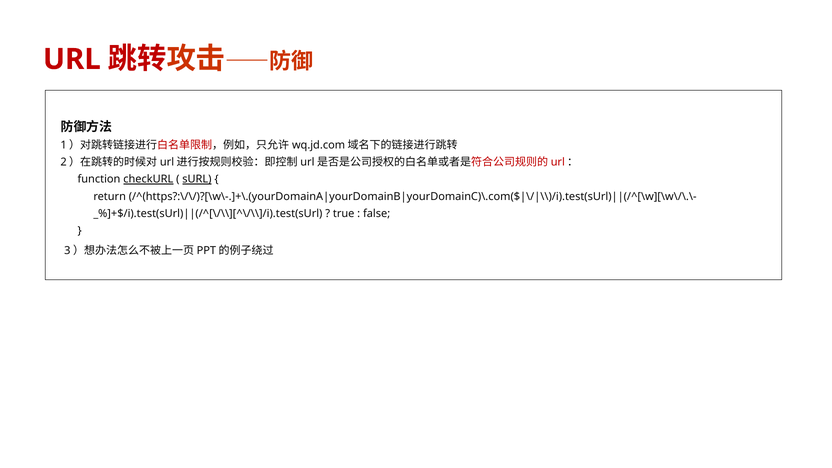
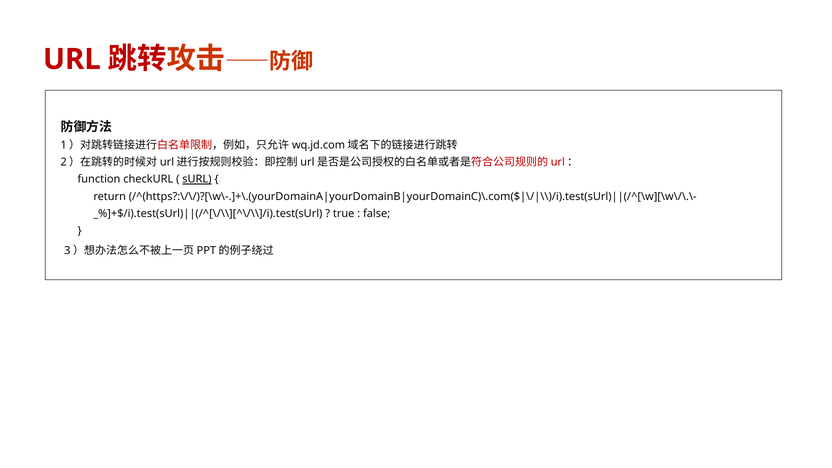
checkURL underline: present -> none (148, 179)
